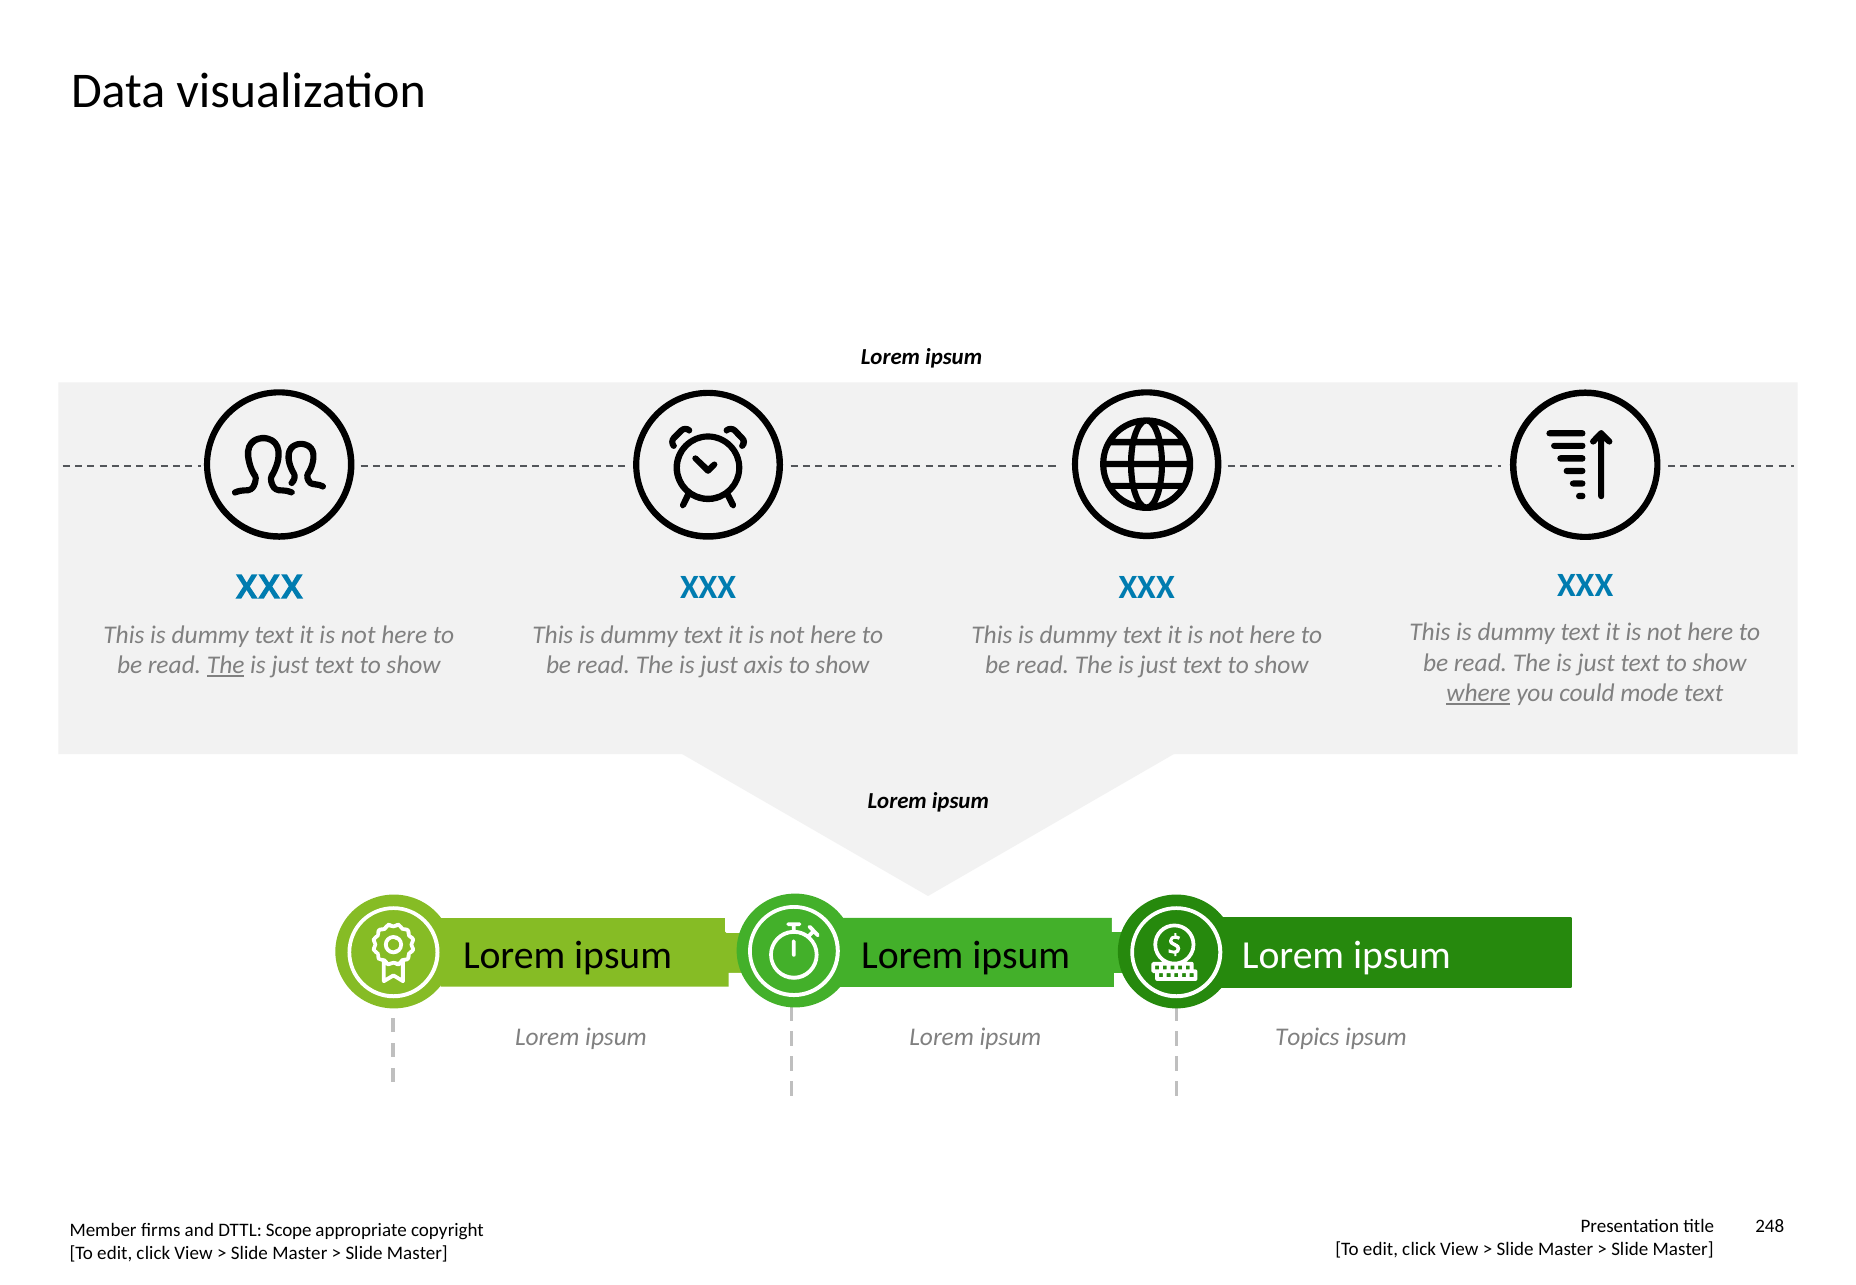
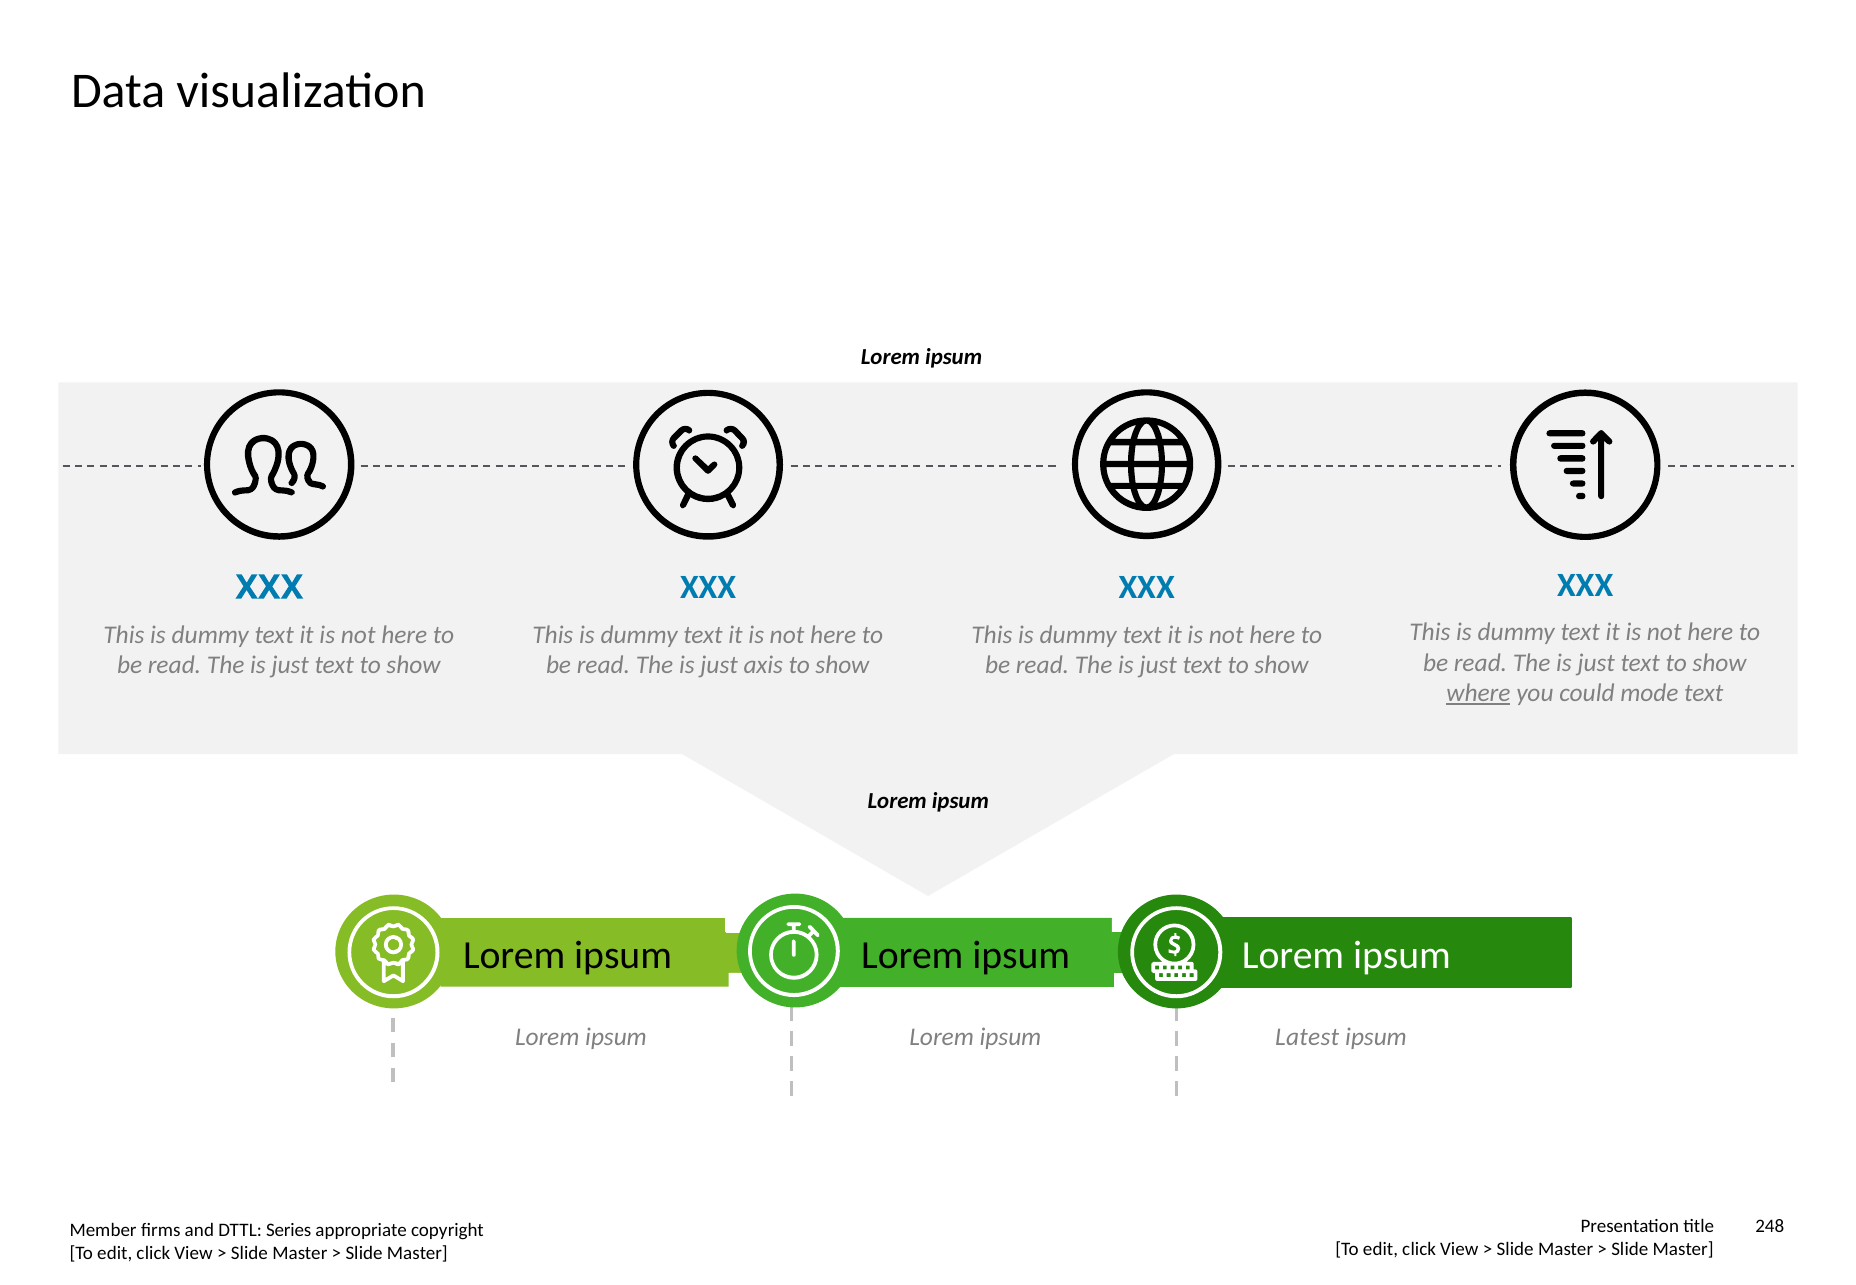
The underline: present -> none (226, 665)
Topics: Topics -> Latest (1307, 1037)
Scope: Scope -> Series (289, 1230)
